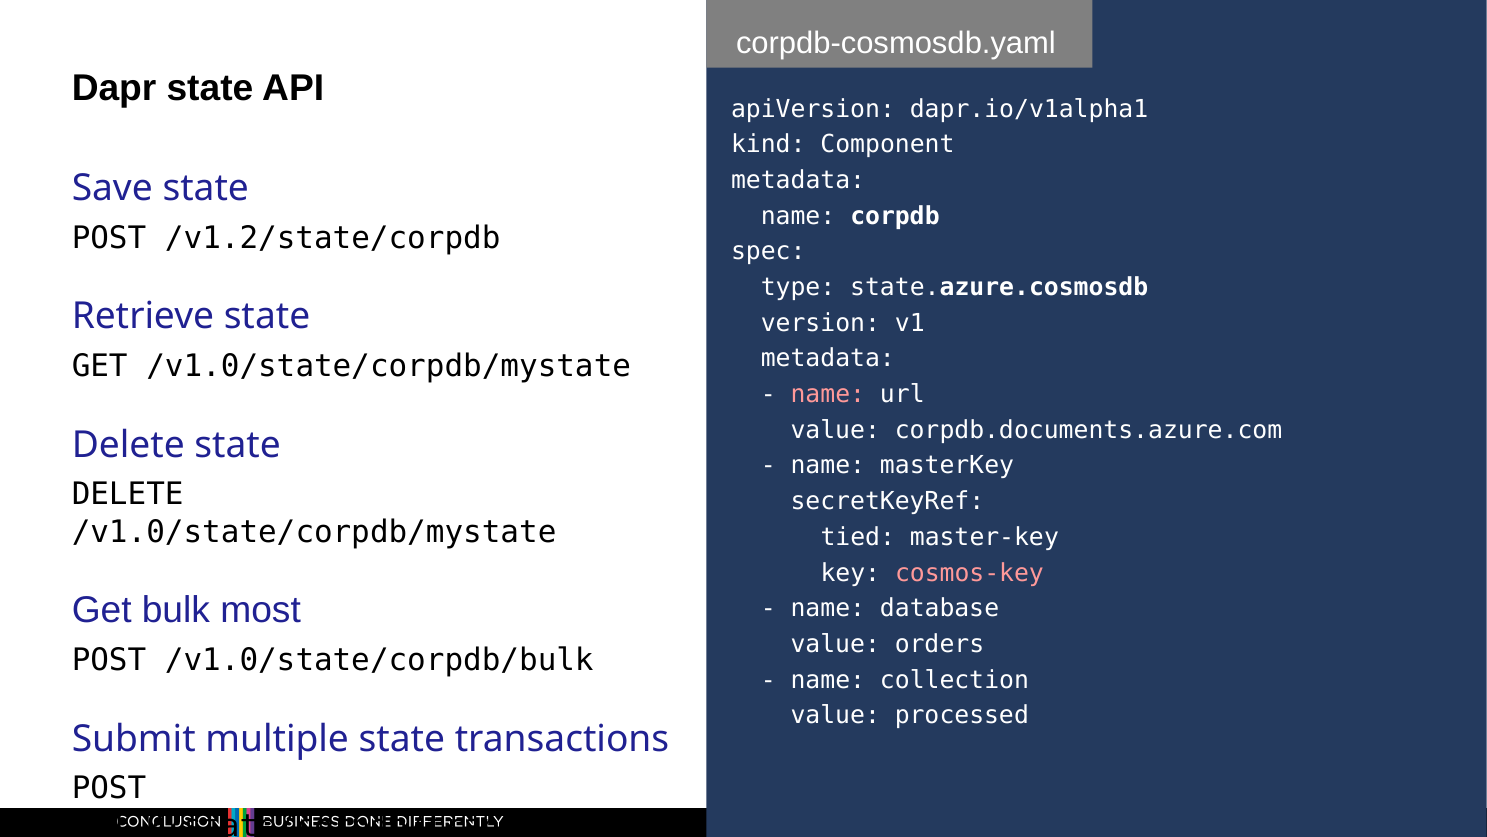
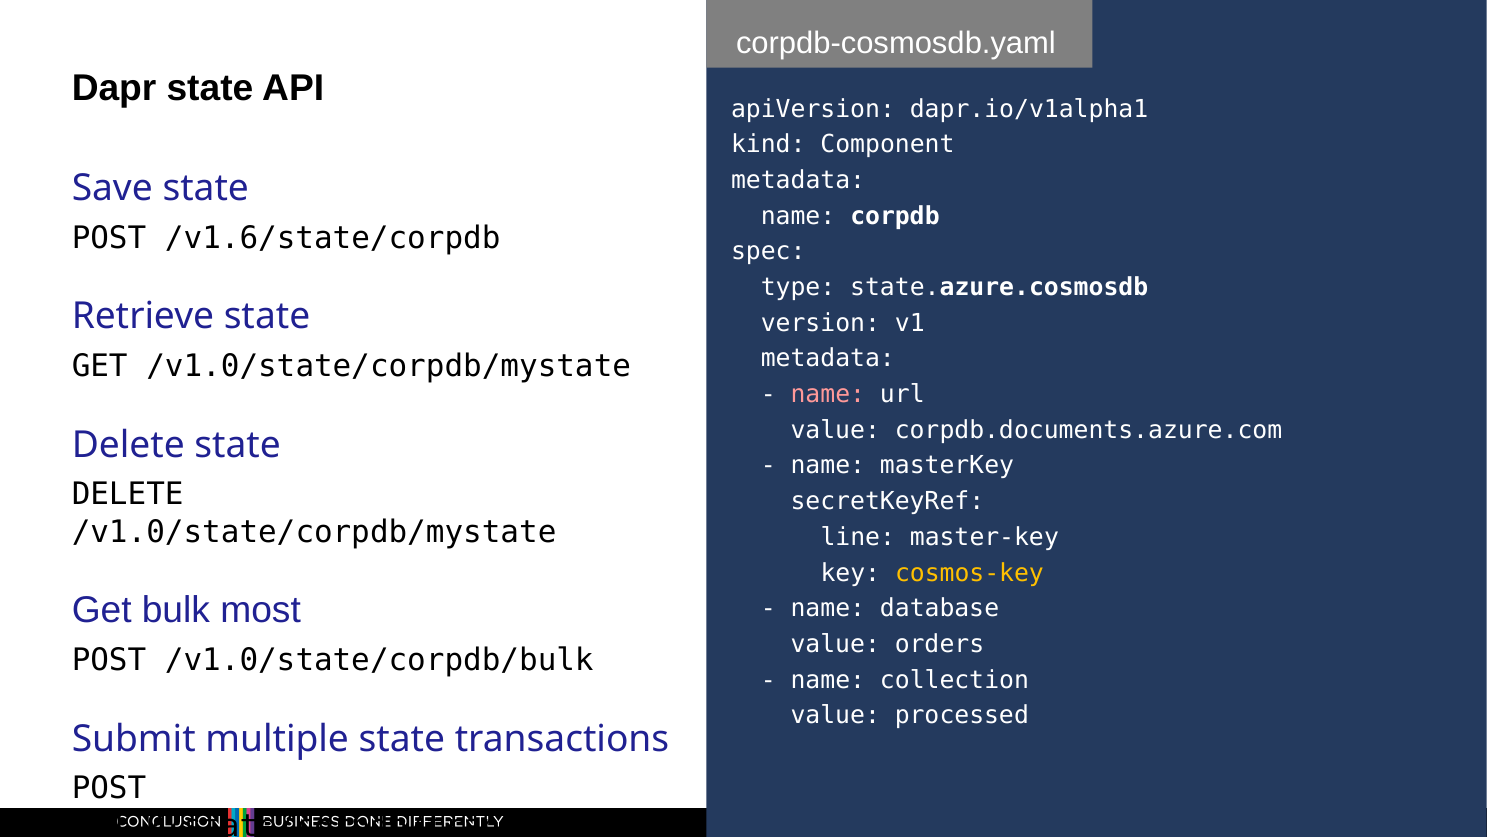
/v1.2/state/corpdb: /v1.2/state/corpdb -> /v1.6/state/corpdb (333, 238)
tied: tied -> line (858, 537)
cosmos-key colour: pink -> yellow (969, 572)
